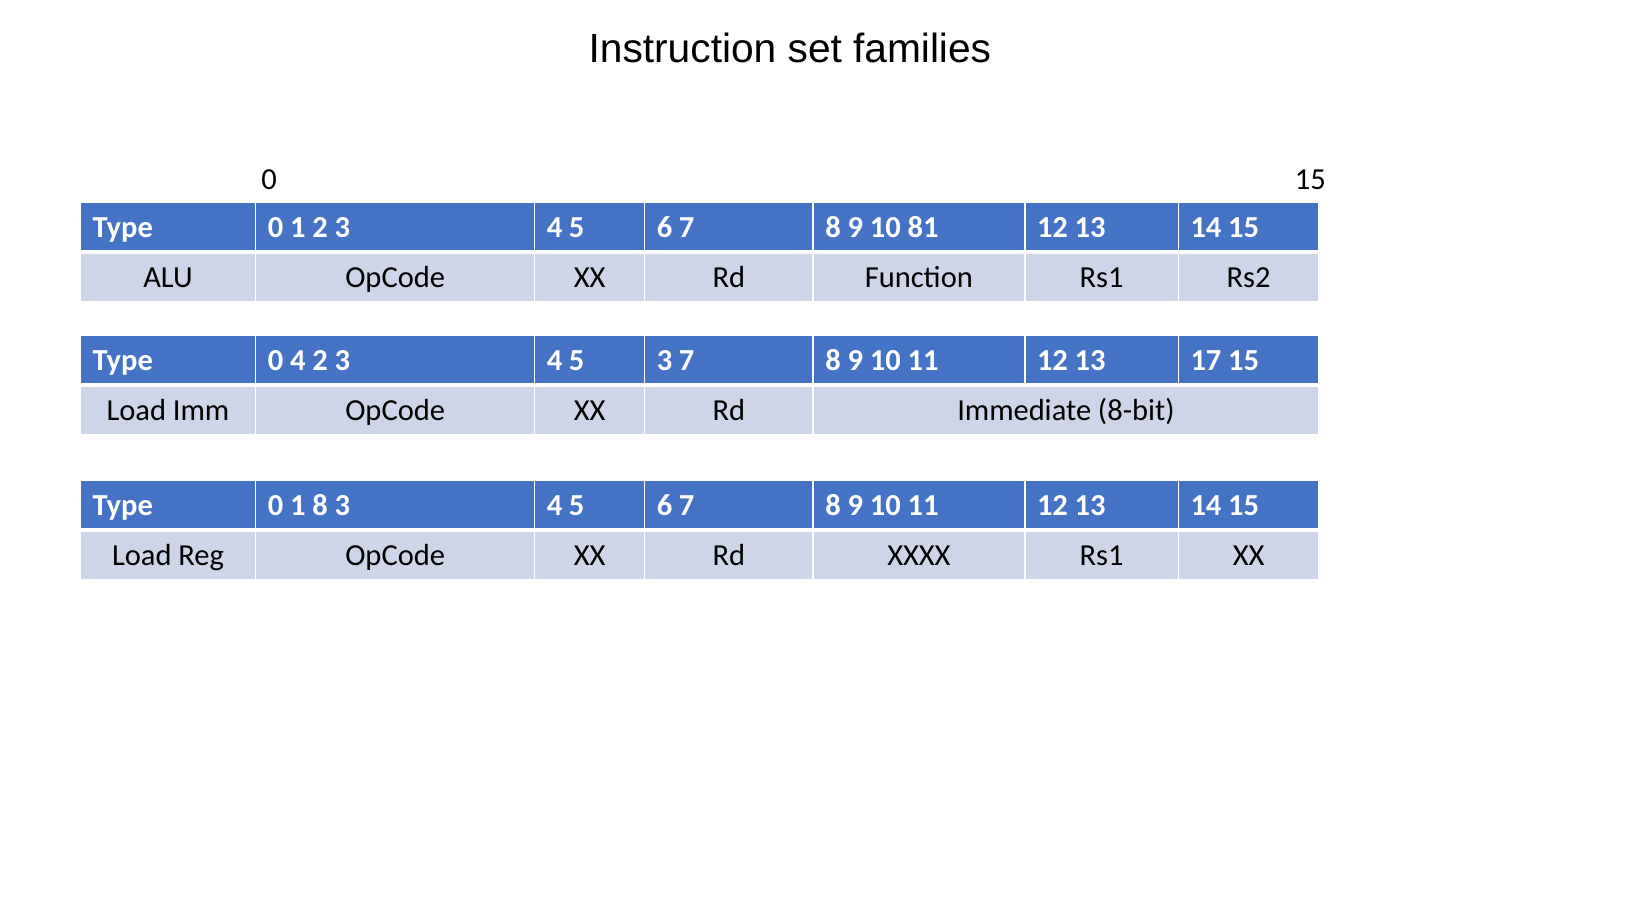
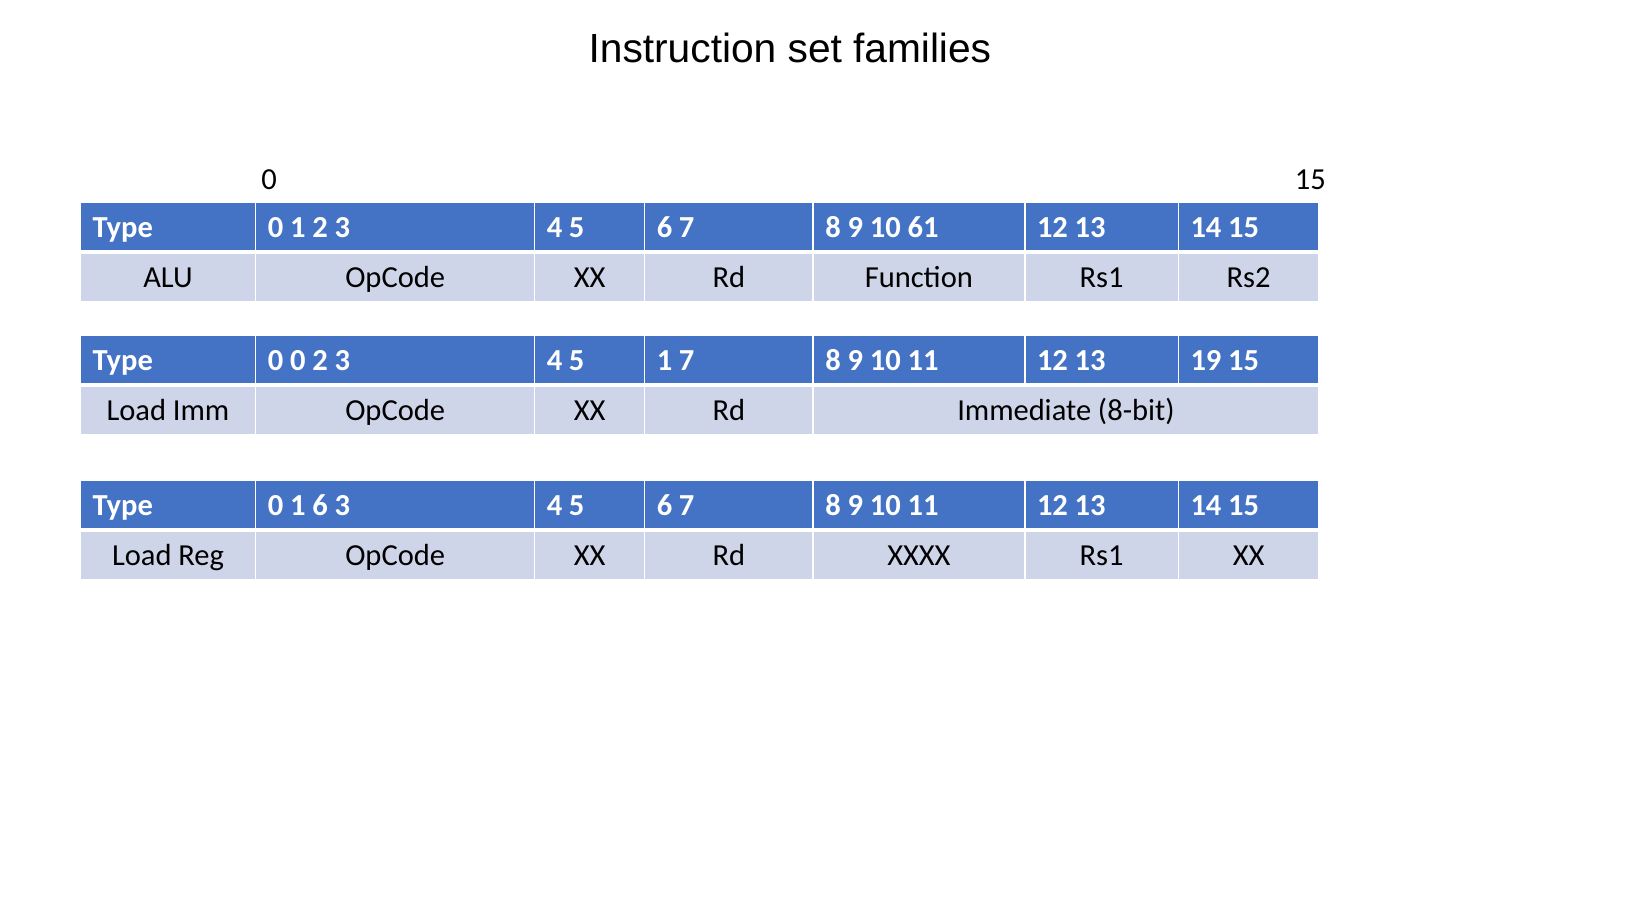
81: 81 -> 61 (923, 228)
0 4: 4 -> 0 (298, 361)
5 3: 3 -> 1 (665, 361)
17: 17 -> 19 (1206, 361)
1 8: 8 -> 6 (320, 506)
